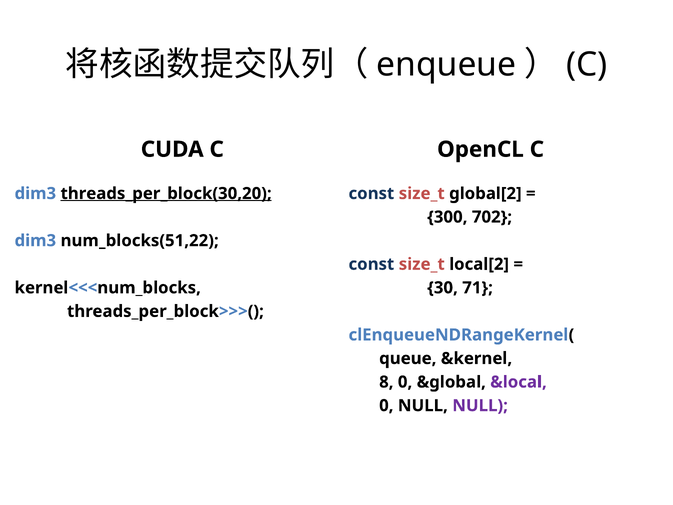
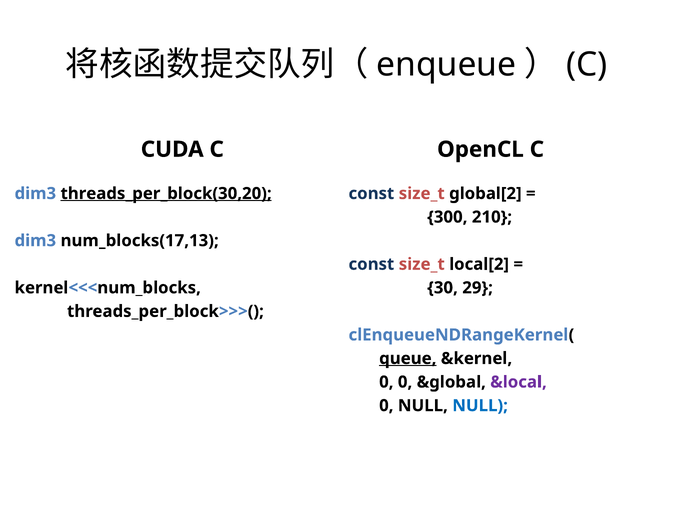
702: 702 -> 210 (492, 217)
num_blocks(51,22: num_blocks(51,22 -> num_blocks(17,13 (140, 241)
71: 71 -> 29 (478, 288)
queue underline: none -> present (408, 358)
8: 8 -> 0 (386, 382)
NULL colour: purple -> blue (480, 405)
